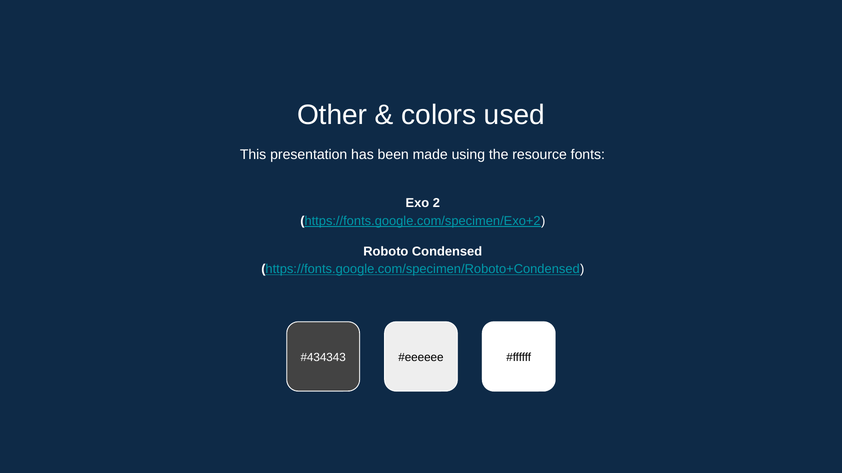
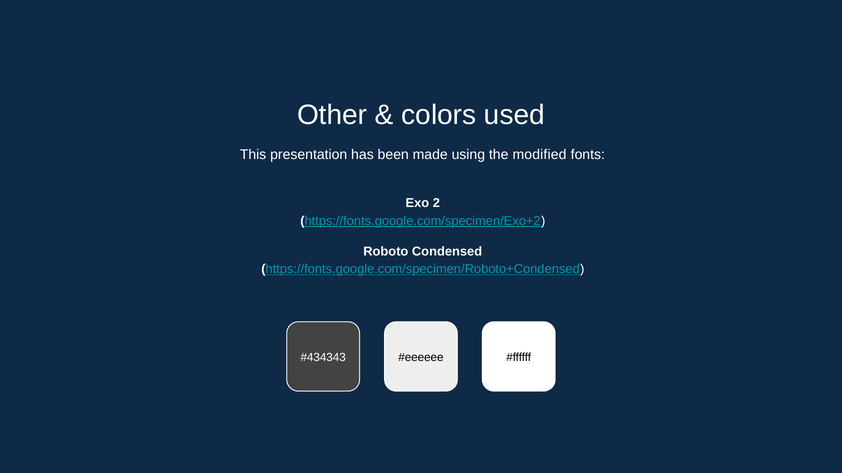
resource: resource -> modified (540, 155)
